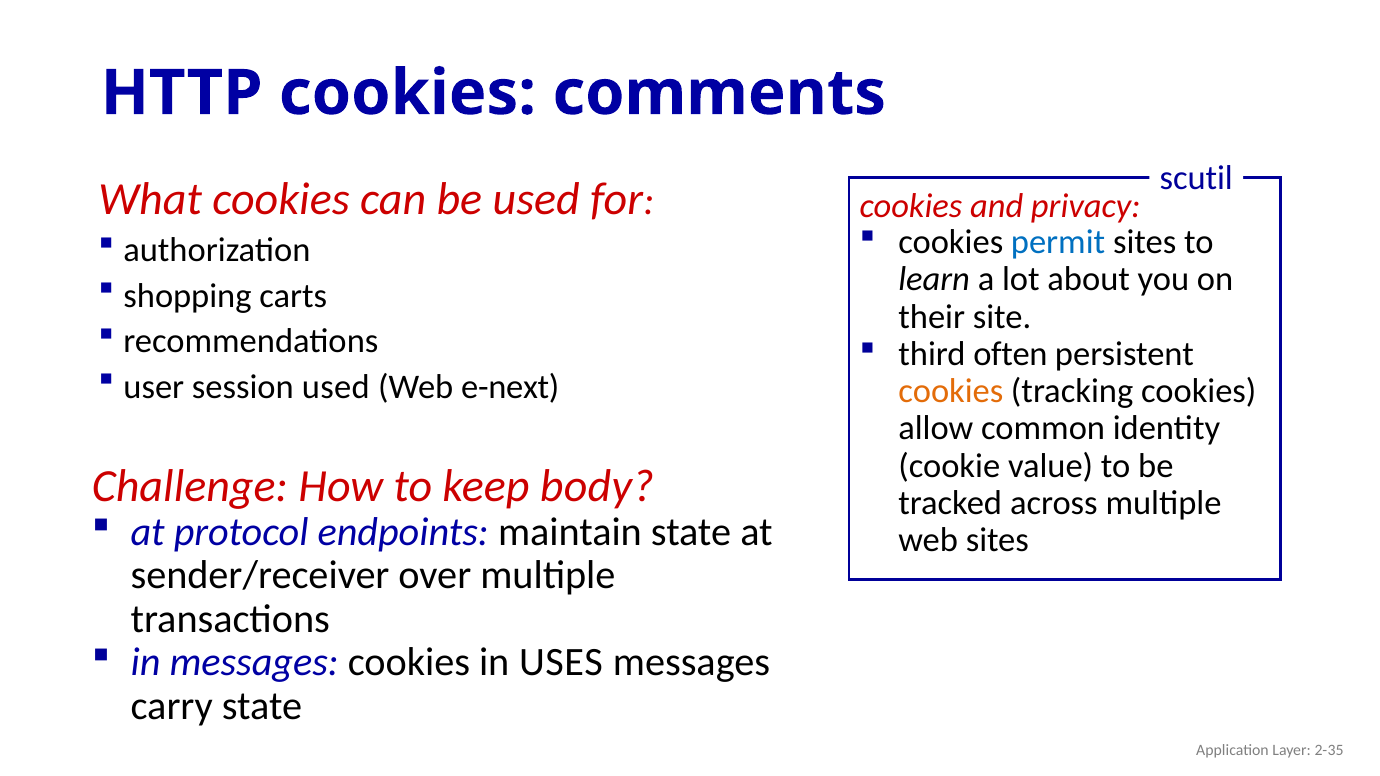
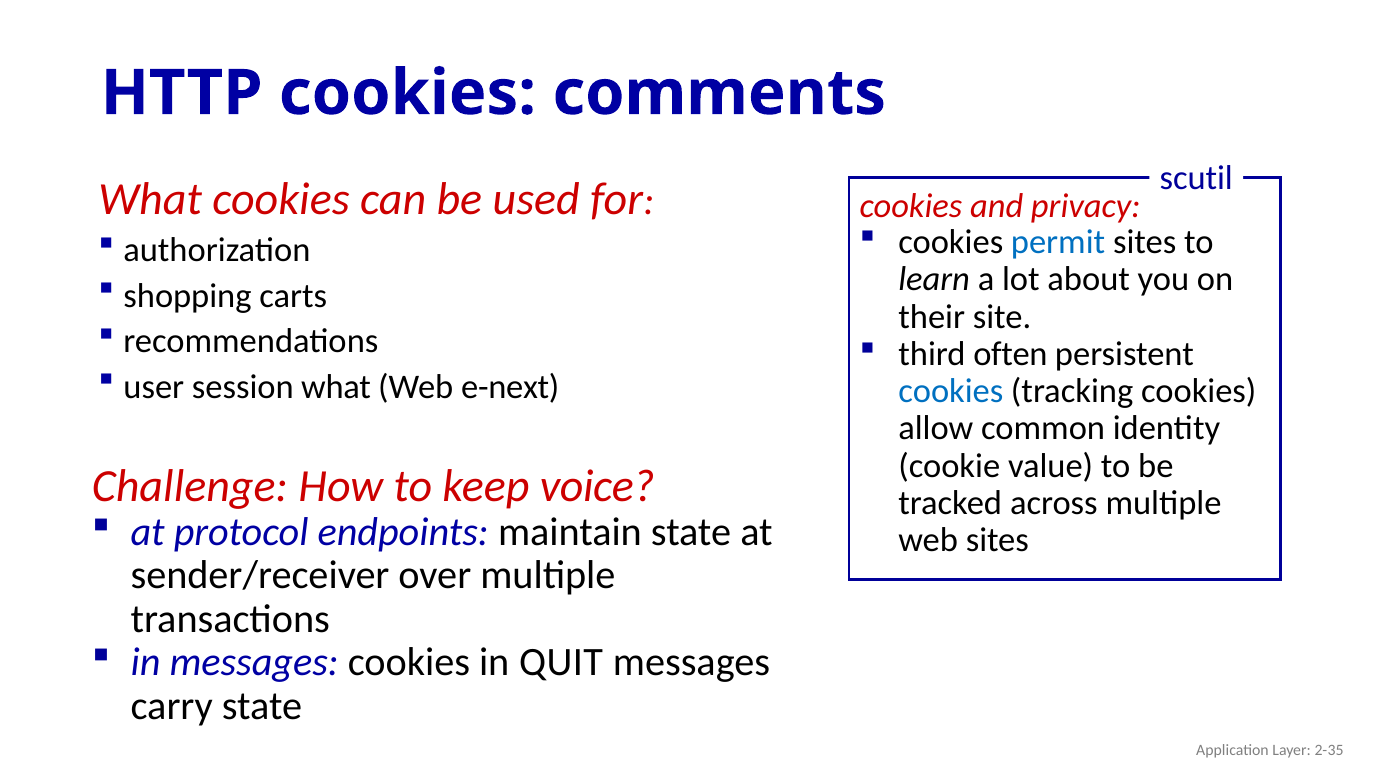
session used: used -> what (336, 387)
cookies colour: orange -> blue (951, 391)
body: body -> voice (597, 486)
USES: USES -> QUIT (561, 663)
